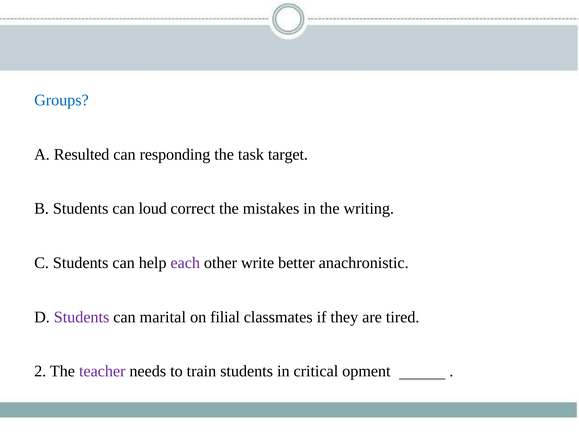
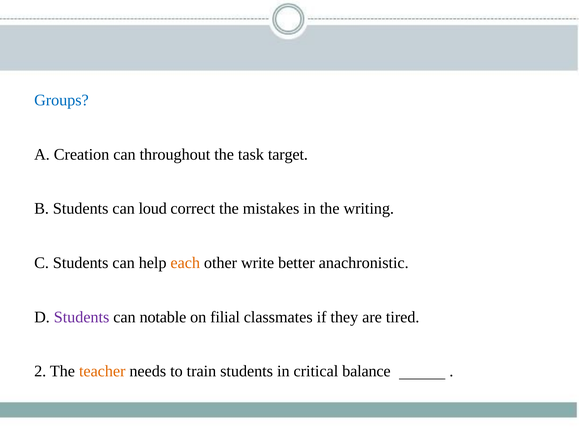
Resulted: Resulted -> Creation (82, 154)
responding: responding -> throughout (175, 154)
each colour: purple -> orange (185, 263)
marital: marital -> notable (163, 317)
teacher colour: purple -> orange (102, 371)
opment: opment -> balance (366, 371)
